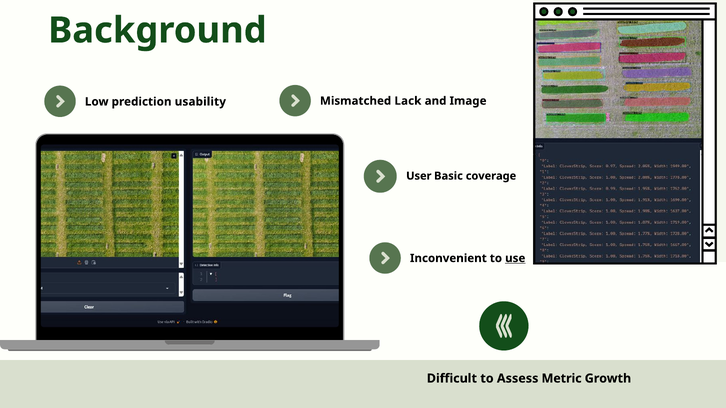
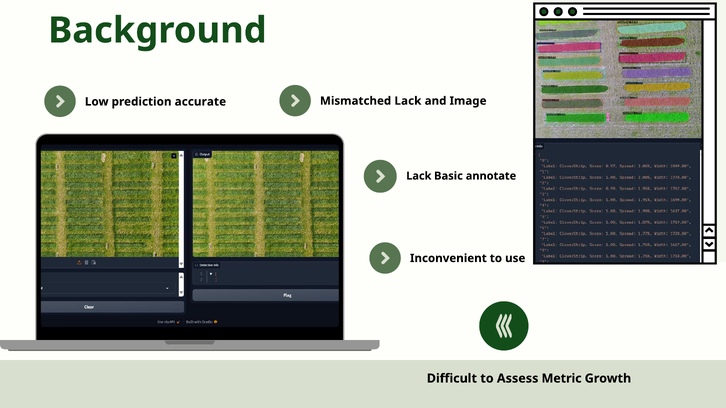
usability: usability -> accurate (200, 102)
User: User -> Lack (419, 176)
coverage: coverage -> annotate (491, 176)
use underline: present -> none (515, 258)
